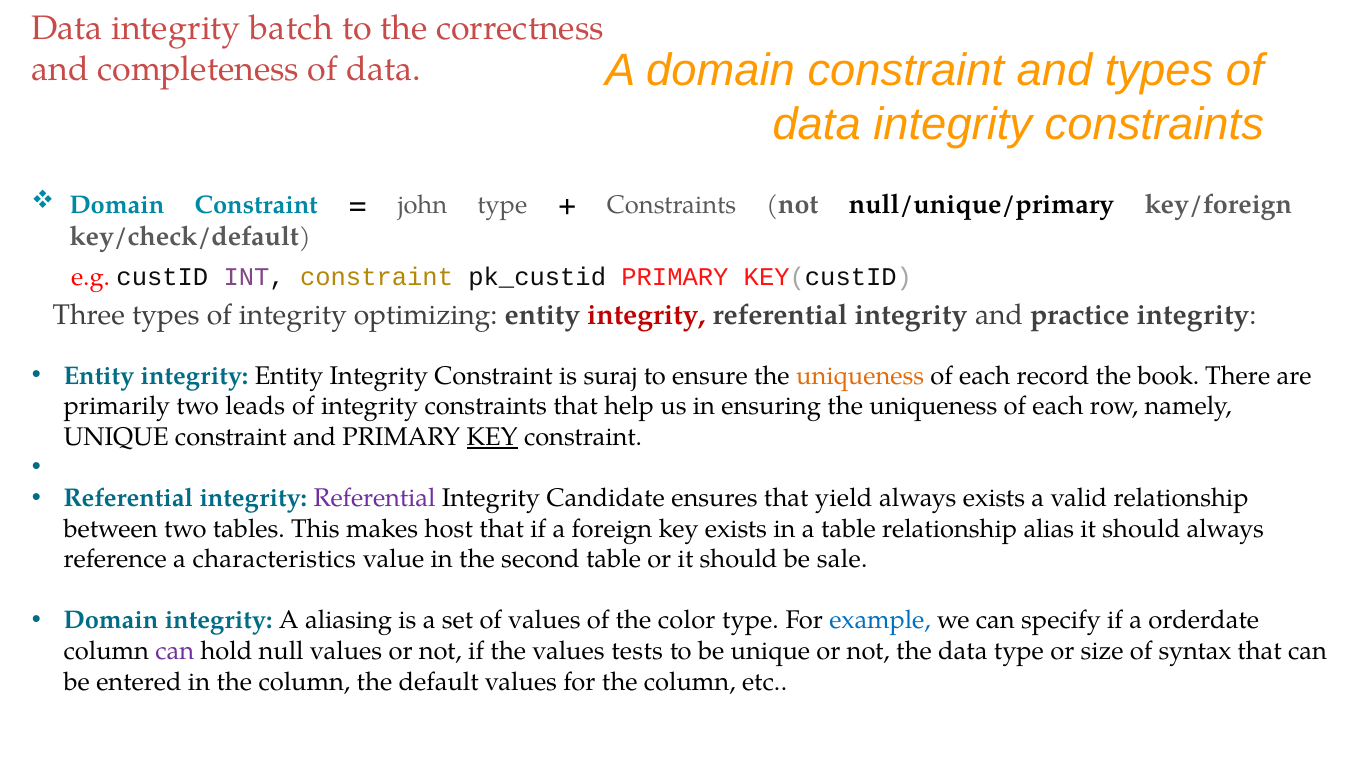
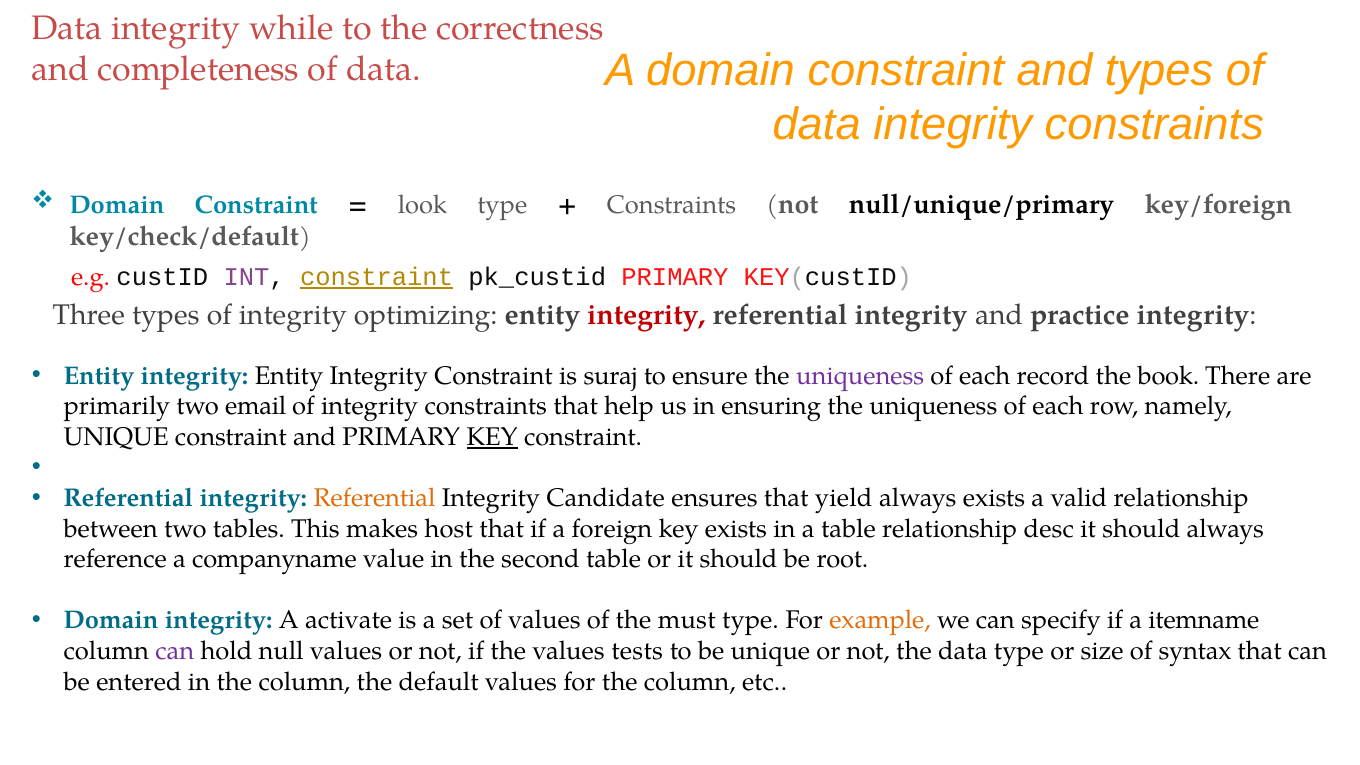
batch: batch -> while (291, 29)
john: john -> look (422, 205)
constraint underline: none -> present (377, 277)
uniqueness colour: orange -> purple (860, 376)
leads: leads -> email (256, 406)
Referential colour: purple -> orange (375, 498)
alias: alias -> desc (1049, 529)
characteristics: characteristics -> companyname (275, 559)
sale: sale -> root (842, 559)
aliasing: aliasing -> activate (349, 620)
color: color -> must (687, 620)
example colour: blue -> orange (880, 620)
orderdate: orderdate -> itemname (1204, 620)
